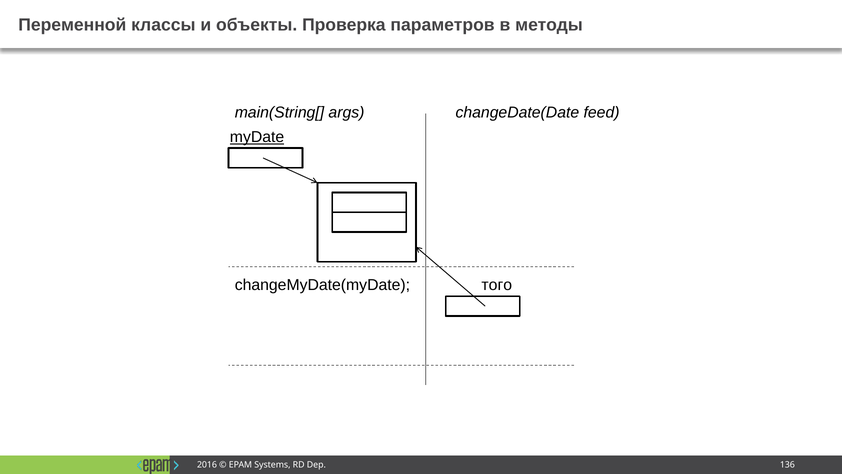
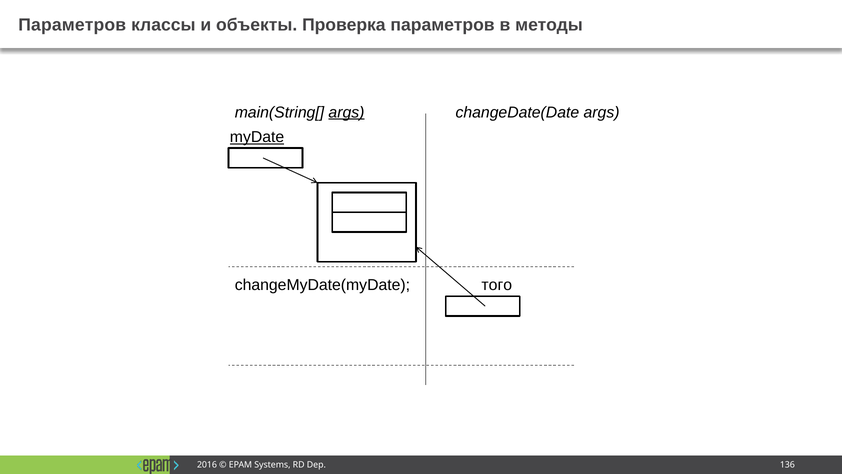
Переменной: Переменной -> Параметров (72, 25)
args underline: none -> present (346, 112)
changeDate(Date feed: feed -> args (602, 112)
